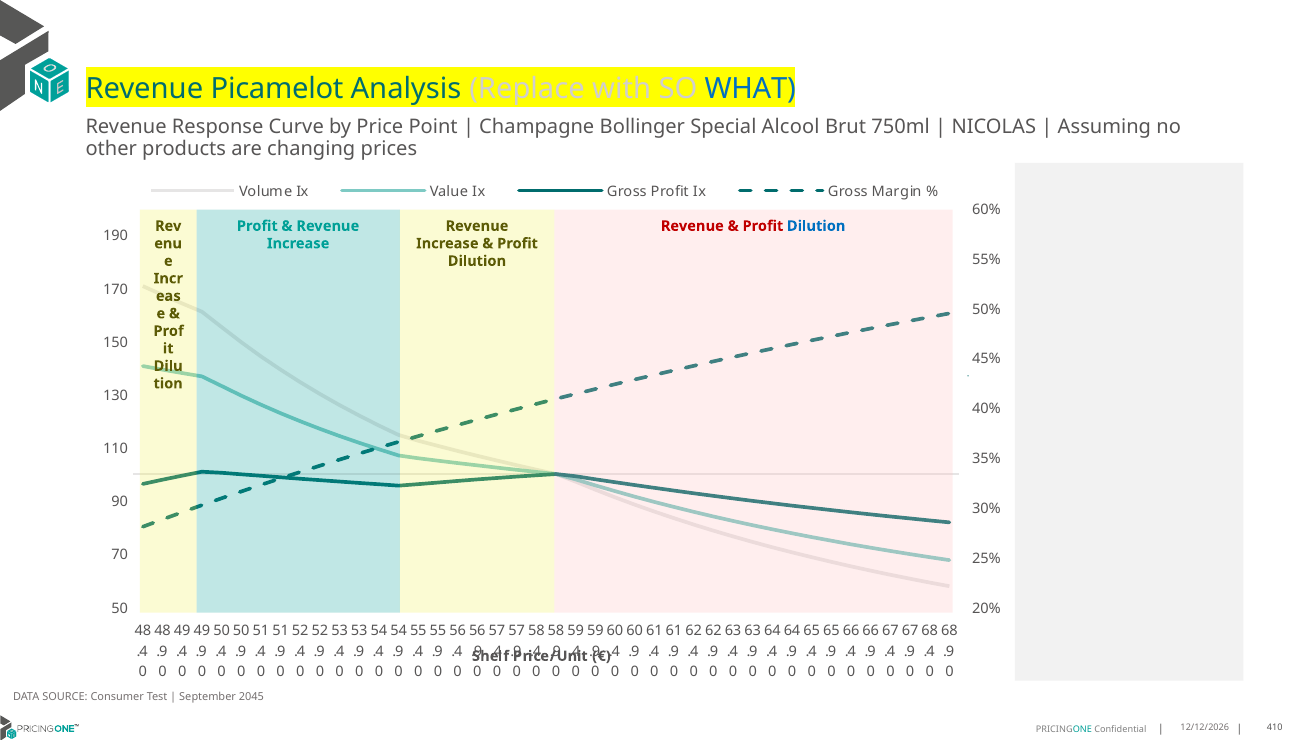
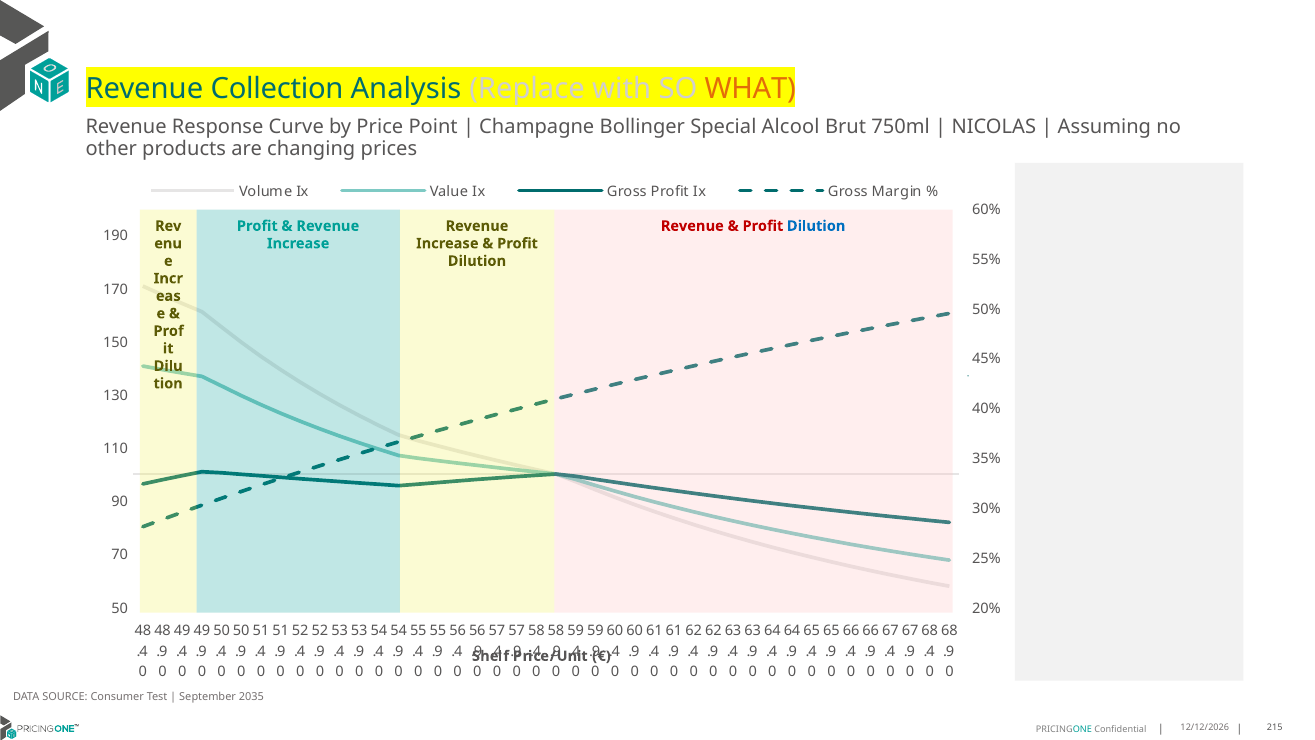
Picamelot: Picamelot -> Collection (277, 88)
WHAT colour: blue -> orange (750, 88)
2045: 2045 -> 2035 (251, 697)
410: 410 -> 215 (1275, 727)
